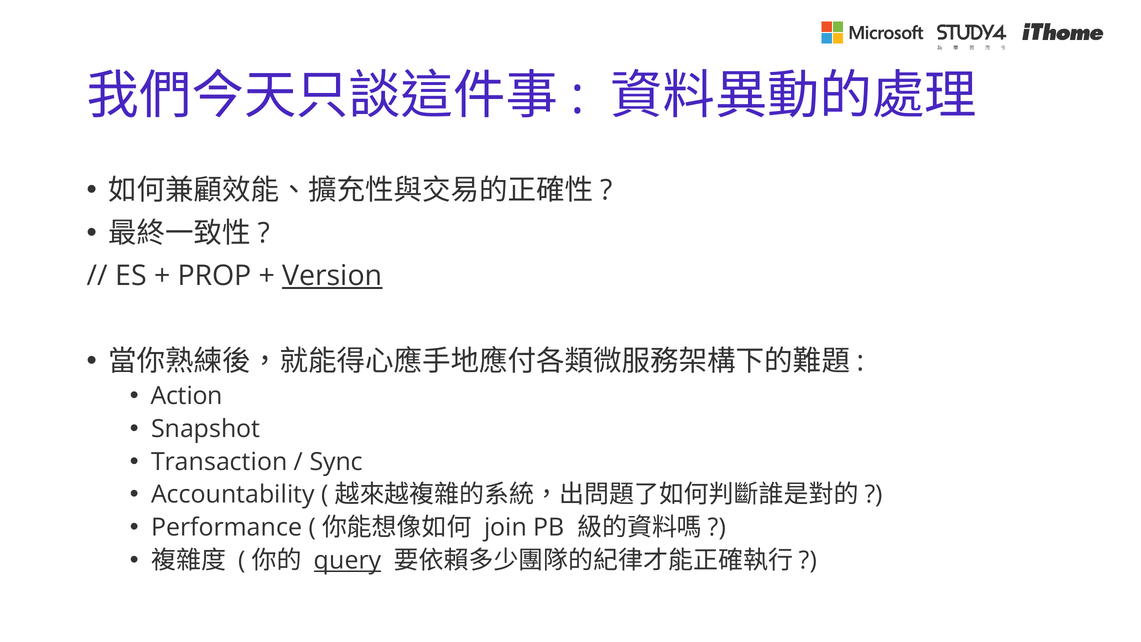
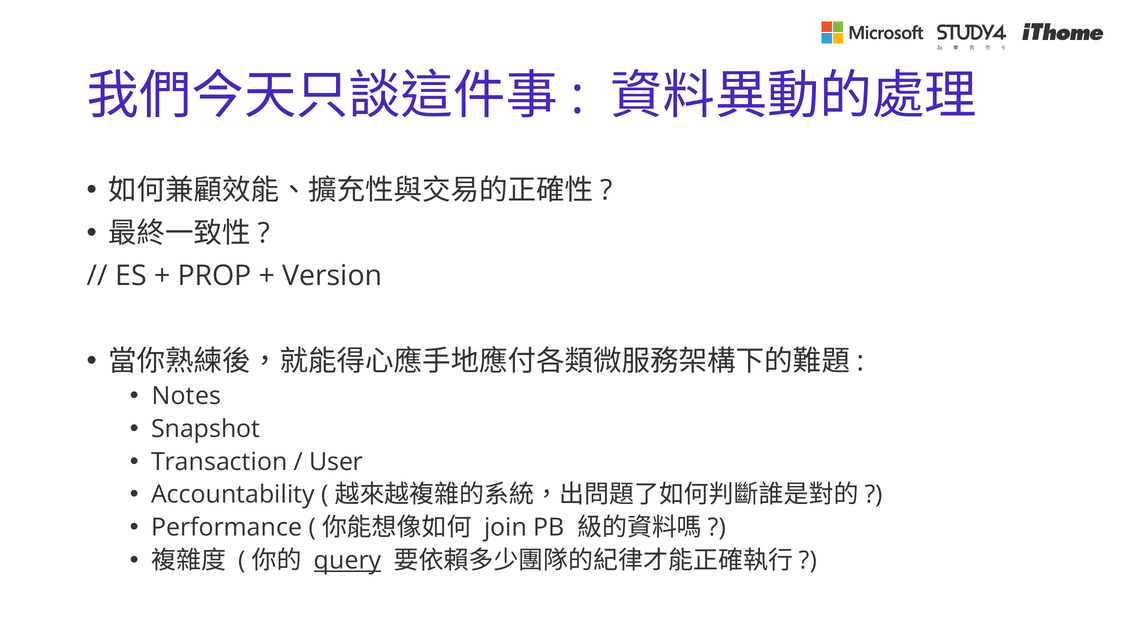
Version underline: present -> none (332, 276)
Action: Action -> Notes (186, 396)
Sync: Sync -> User (336, 462)
